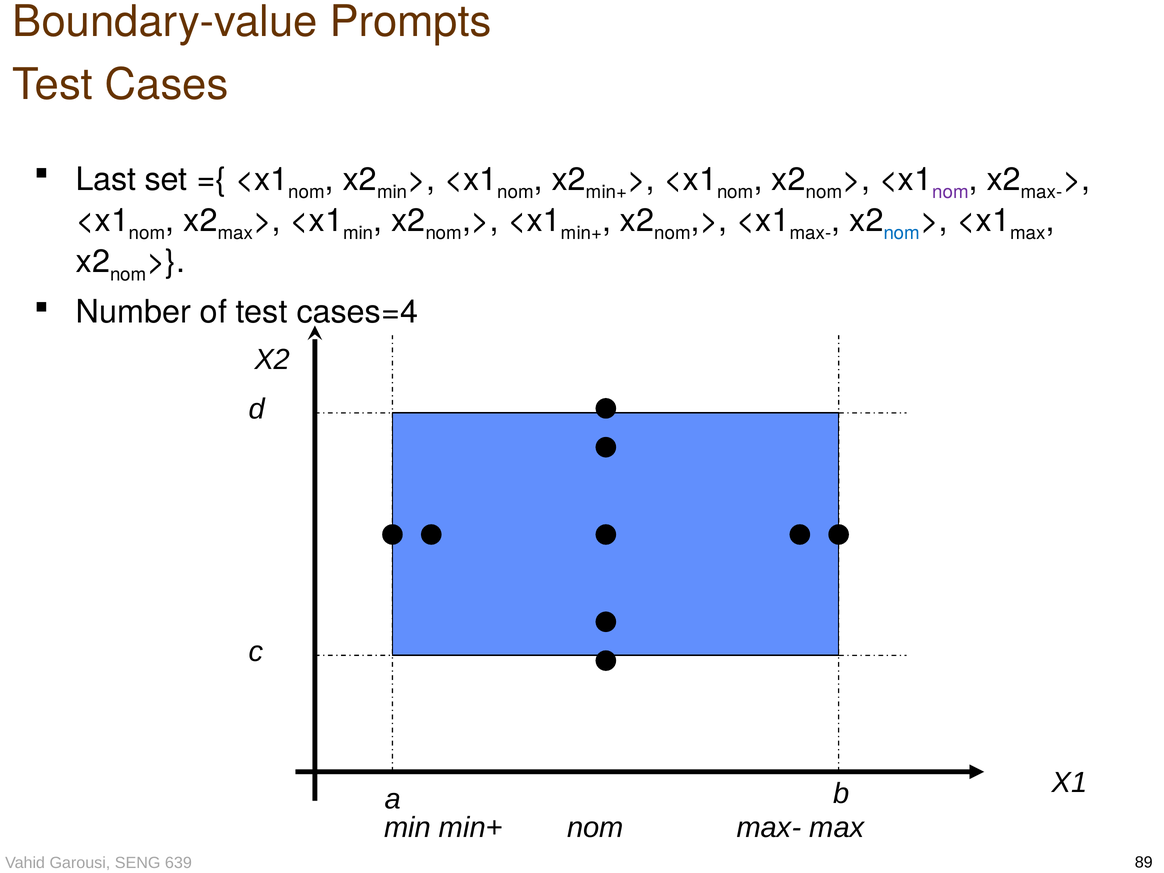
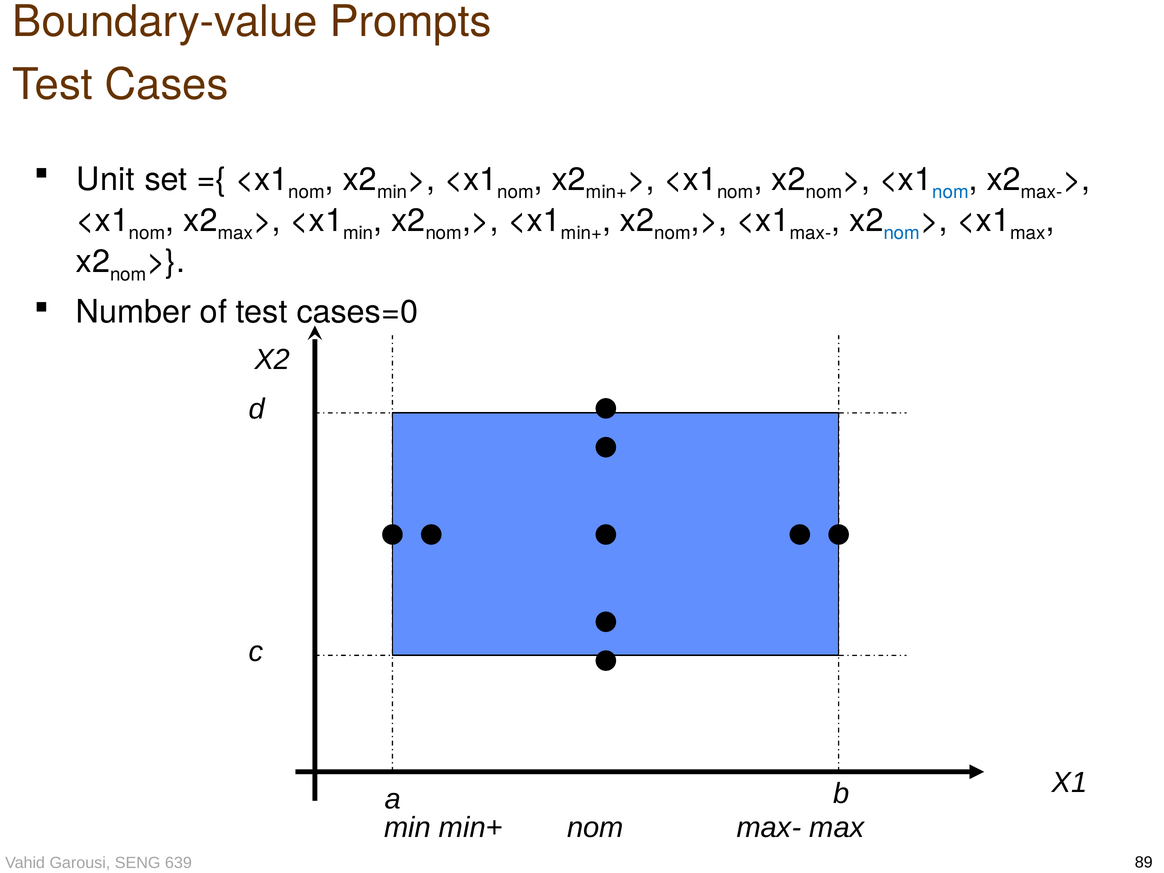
Last: Last -> Unit (106, 180)
nom colour: purple -> blue (950, 192)
cases=4: cases=4 -> cases=0 (357, 312)
